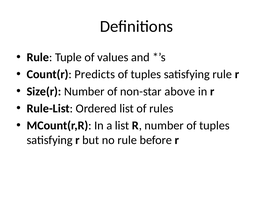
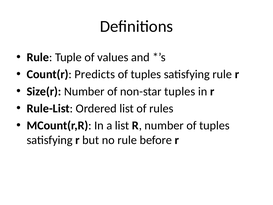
non-star above: above -> tuples (180, 91)
